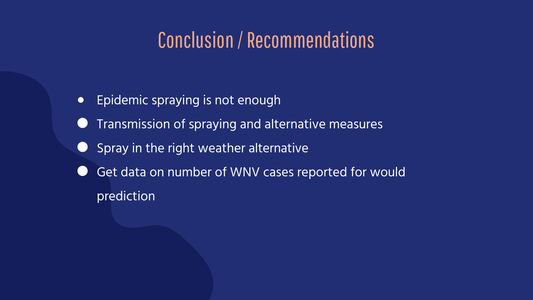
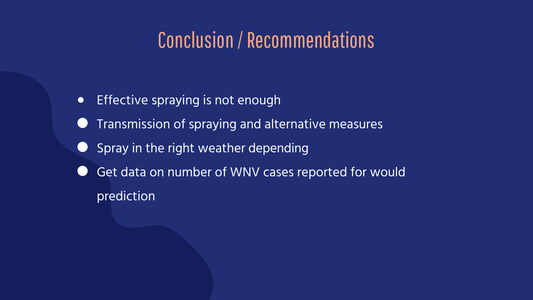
Epidemic: Epidemic -> Effective (122, 100)
weather alternative: alternative -> depending (279, 148)
